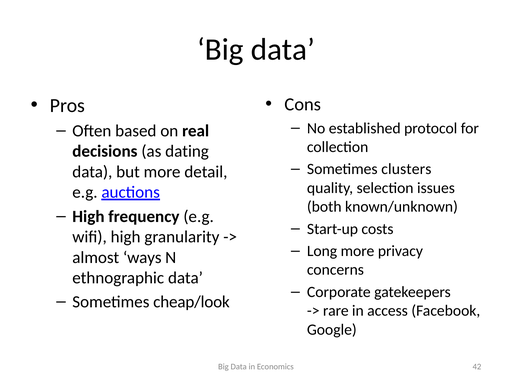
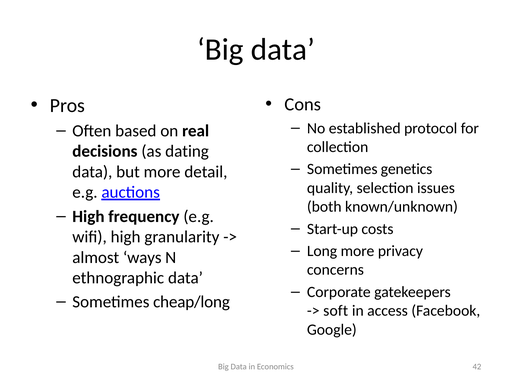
clusters: clusters -> genetics (407, 169)
cheap/look: cheap/look -> cheap/long (191, 302)
rare: rare -> soft (336, 311)
